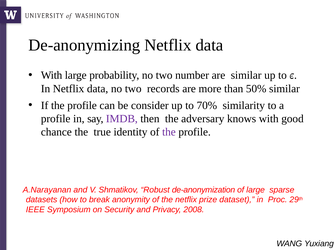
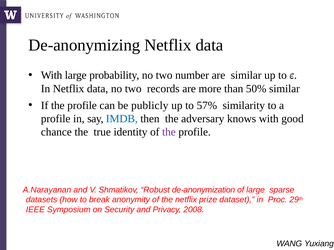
consider: consider -> publicly (150, 106)
70%: 70% -> 57% (207, 106)
IMDB colour: purple -> blue (122, 119)
